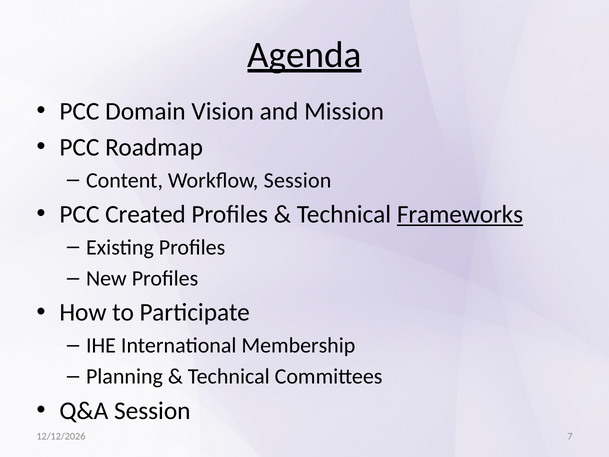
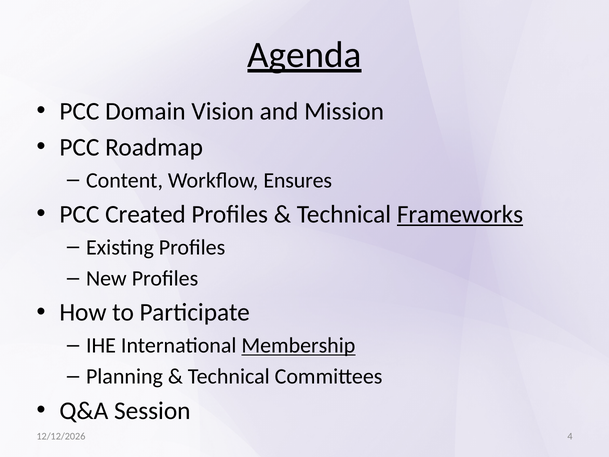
Workflow Session: Session -> Ensures (298, 180)
Membership underline: none -> present (298, 345)
7: 7 -> 4 (570, 436)
